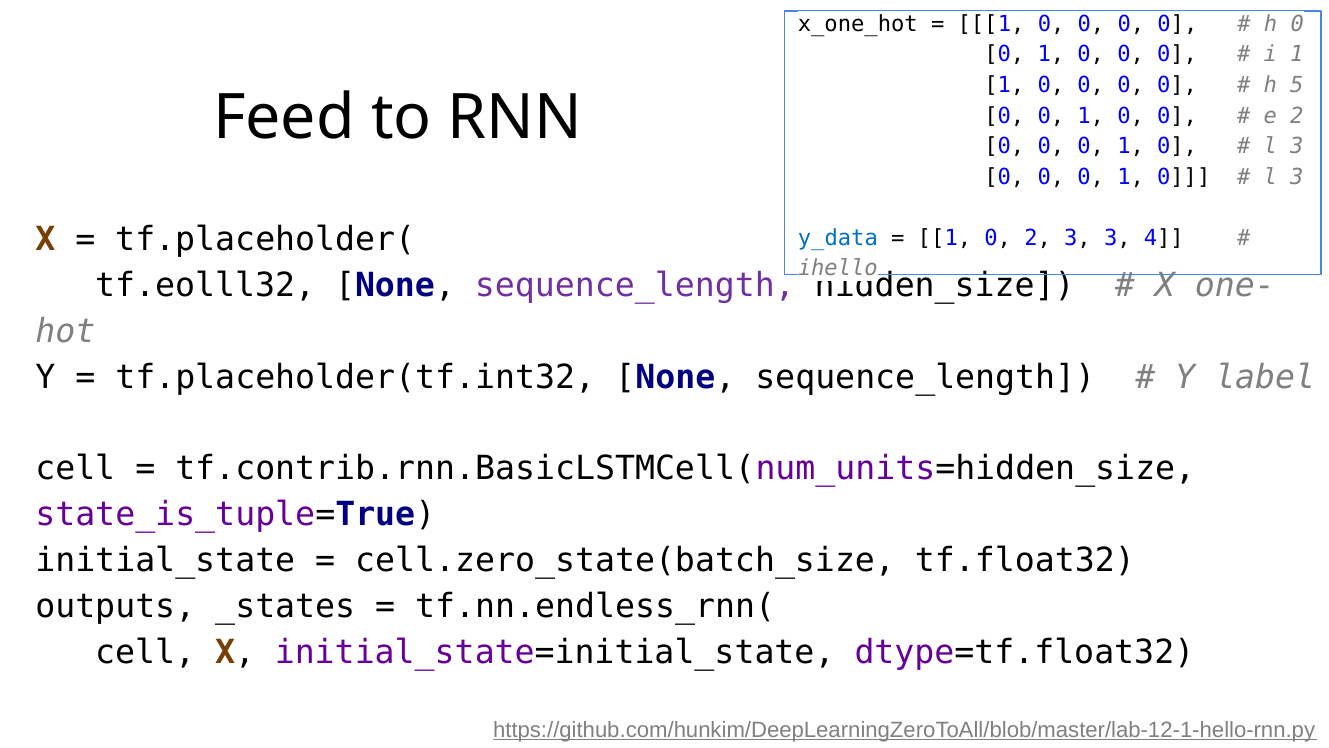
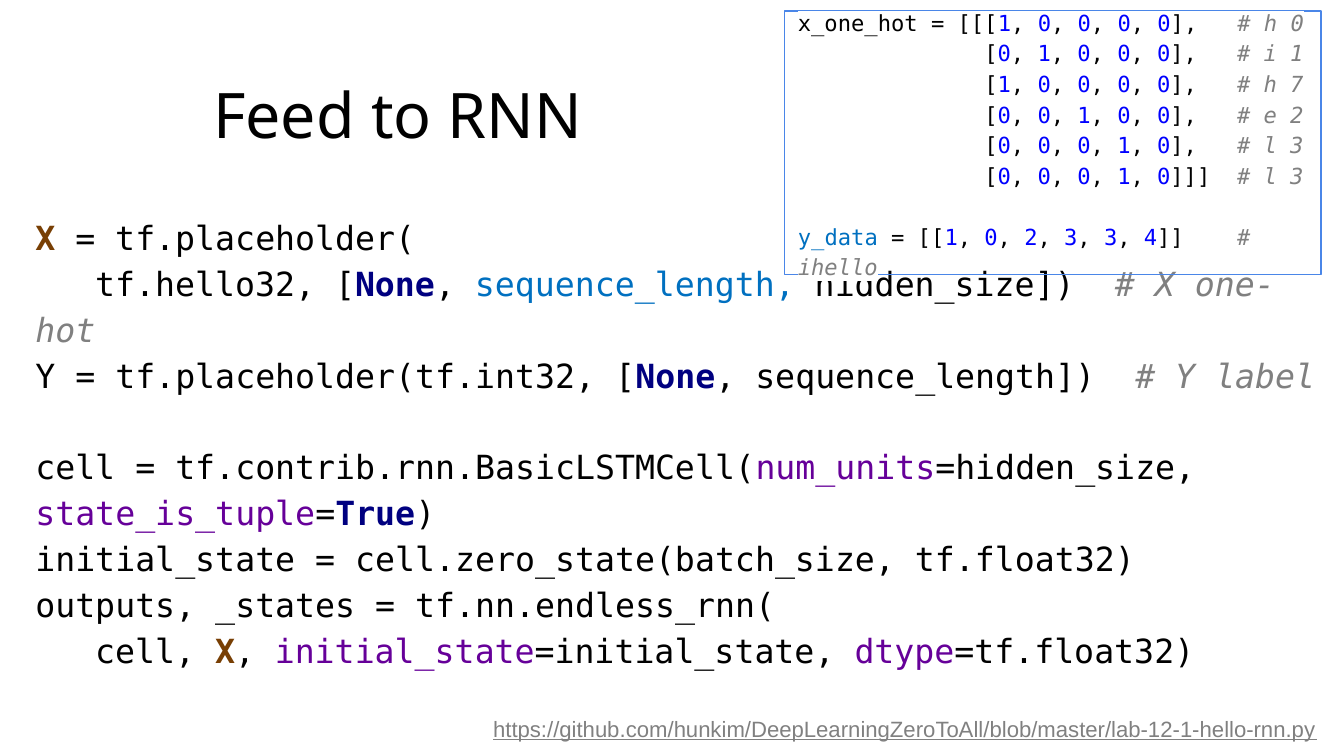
5: 5 -> 7 (1297, 85)
tf.eolll32: tf.eolll32 -> tf.hello32 (205, 285)
sequence_length colour: purple -> blue (635, 285)
